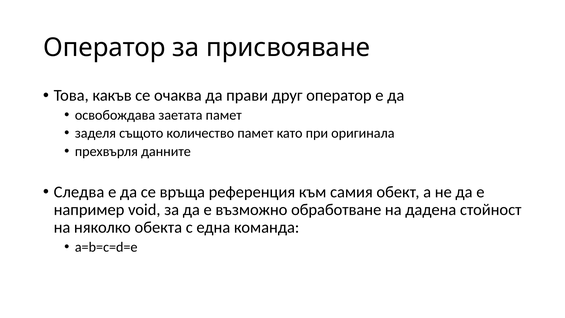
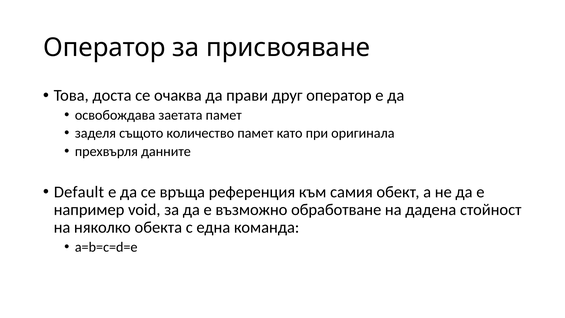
какъв: какъв -> доста (112, 95)
Следва: Следва -> Default (79, 192)
